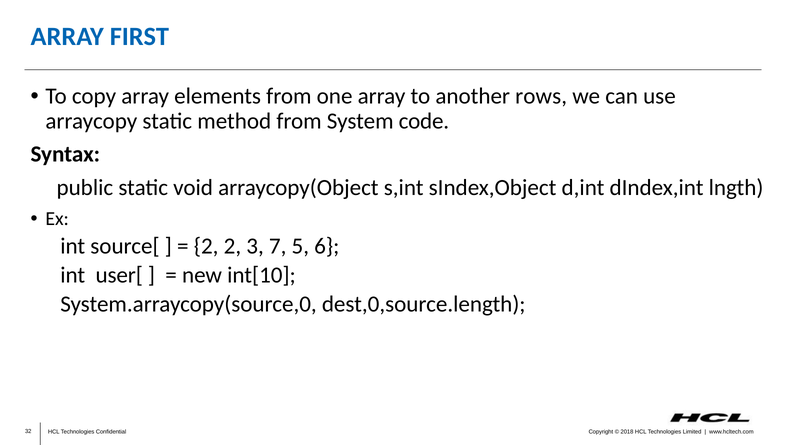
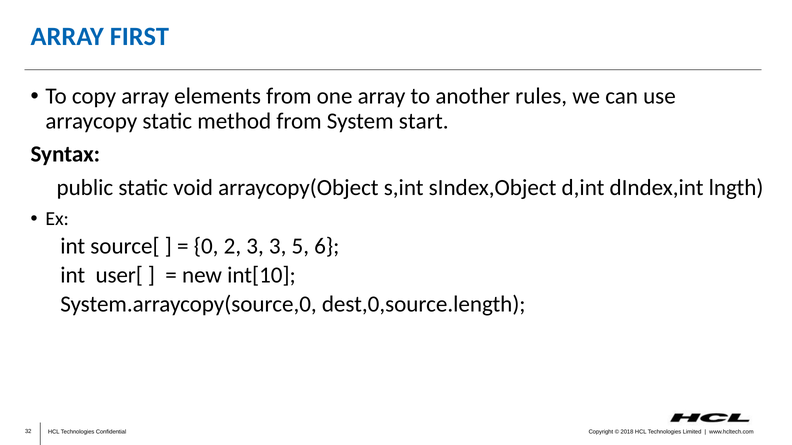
rows: rows -> rules (541, 96)
code: code -> start (424, 121)
2: 2 -> 0 (206, 246)
3 7: 7 -> 3 (278, 246)
